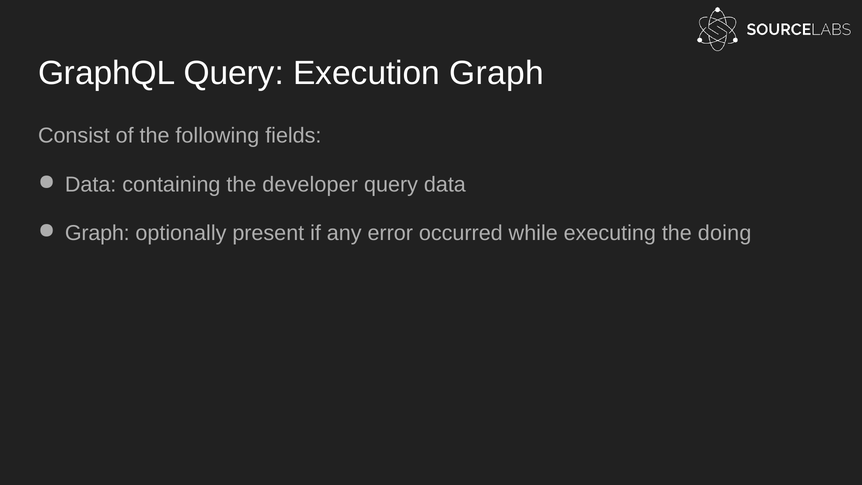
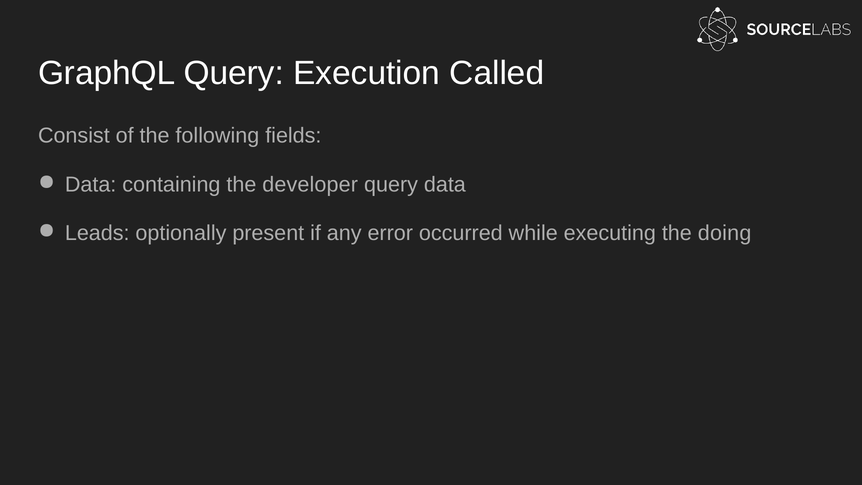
Execution Graph: Graph -> Called (497, 73)
Graph: Graph -> Leads (97, 233)
